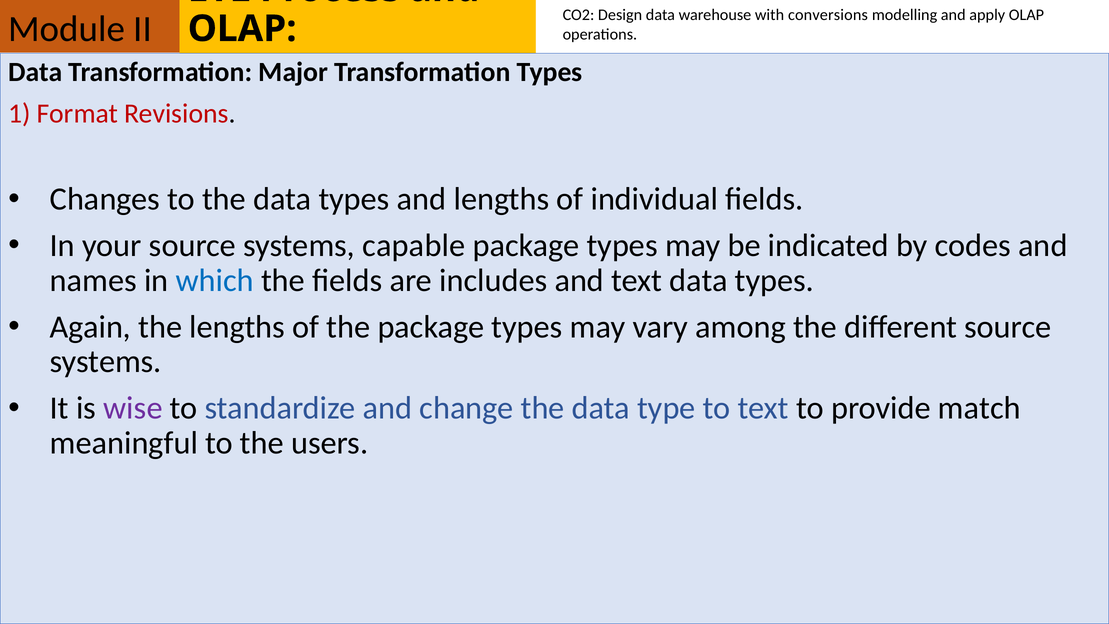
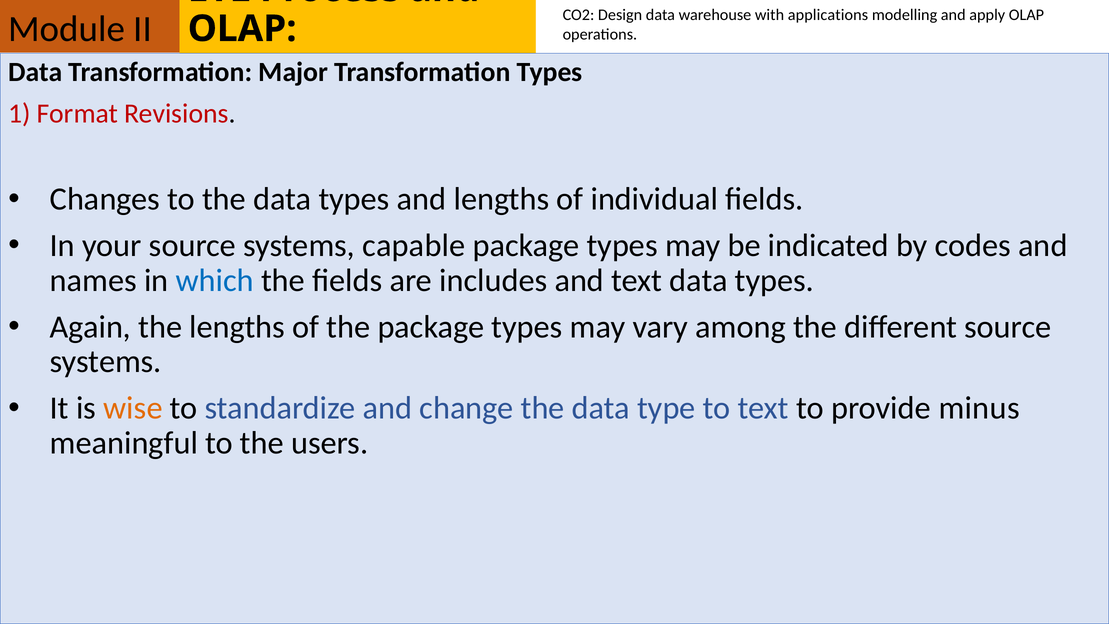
conversions: conversions -> applications (828, 15)
wise colour: purple -> orange (133, 408)
match: match -> minus (979, 408)
